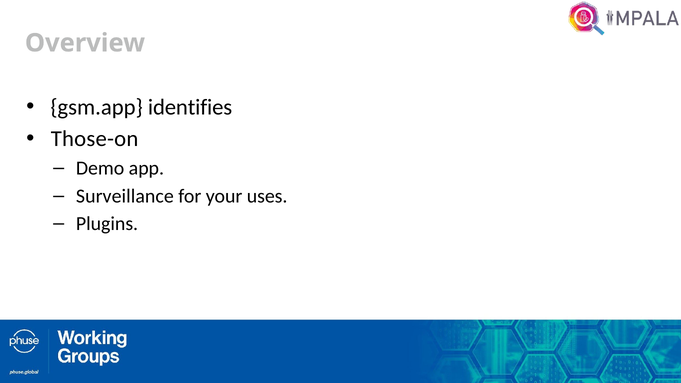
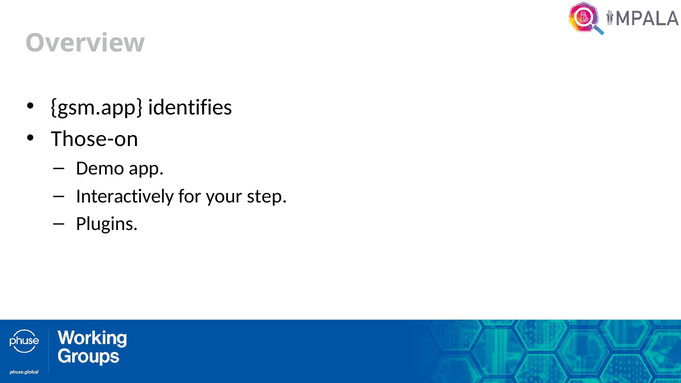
Surveillance: Surveillance -> Interactively (125, 196)
uses: uses -> step (267, 196)
